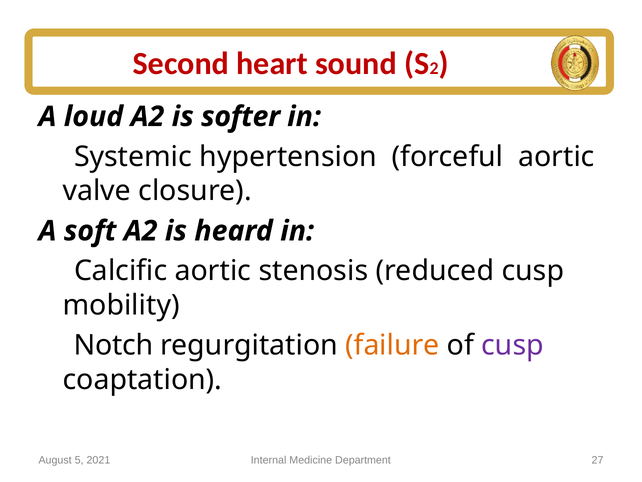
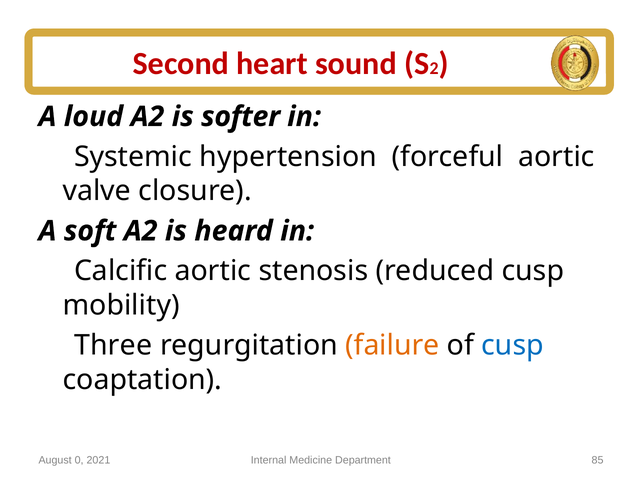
Notch: Notch -> Three (113, 345)
cusp colour: purple -> blue (513, 345)
5: 5 -> 0 (79, 460)
27: 27 -> 85 (598, 460)
